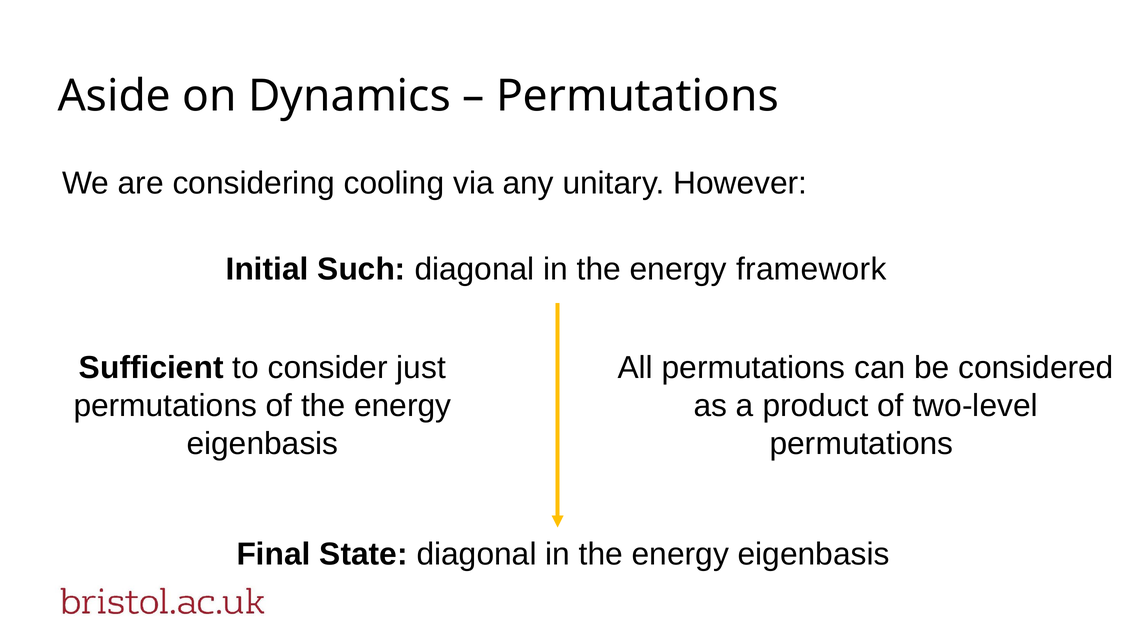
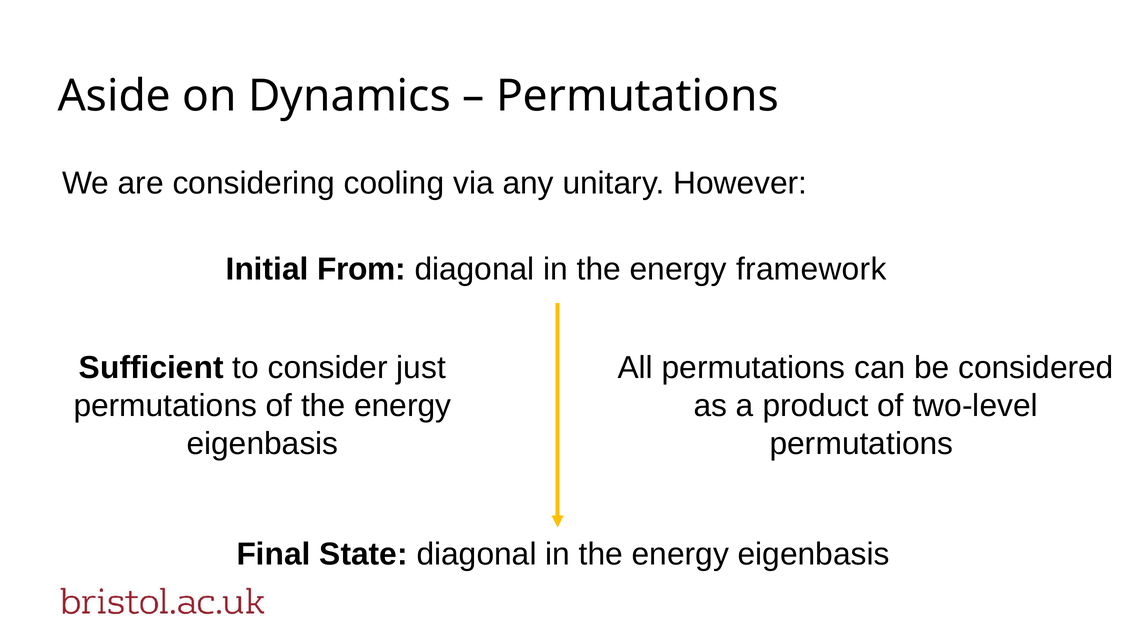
Such: Such -> From (362, 269)
